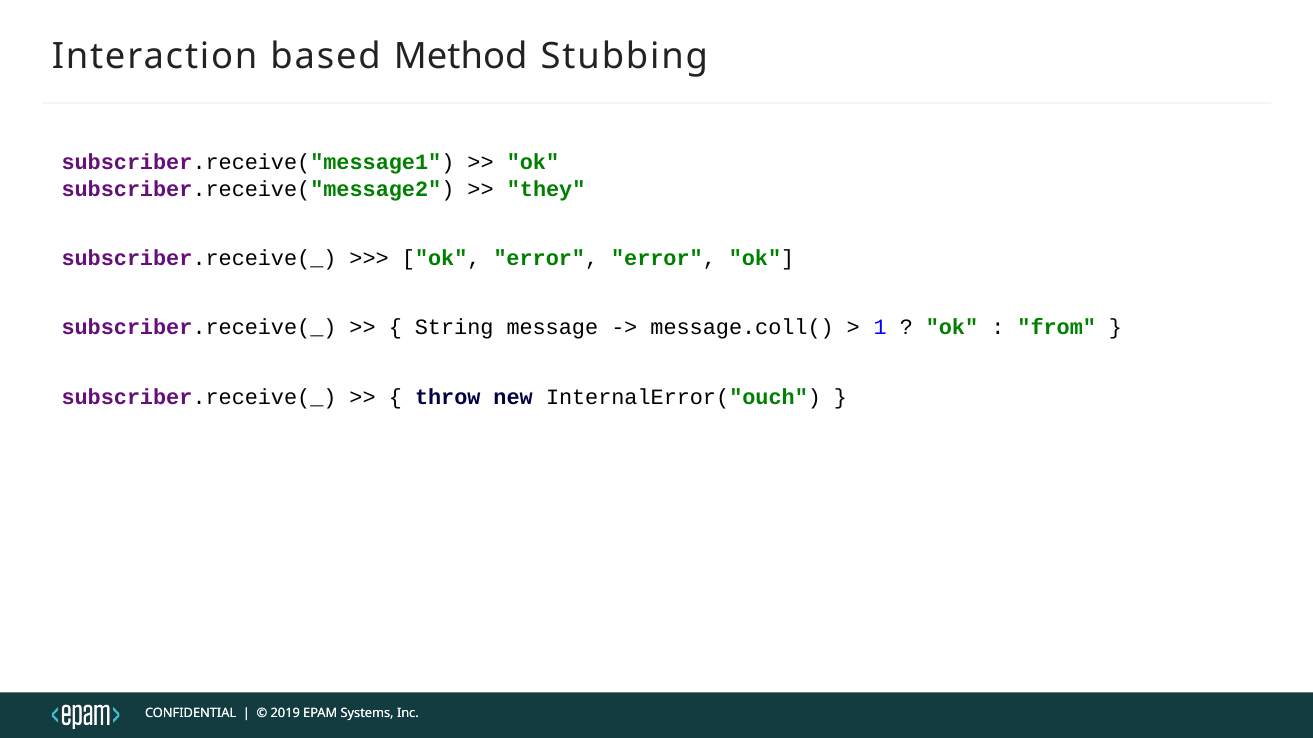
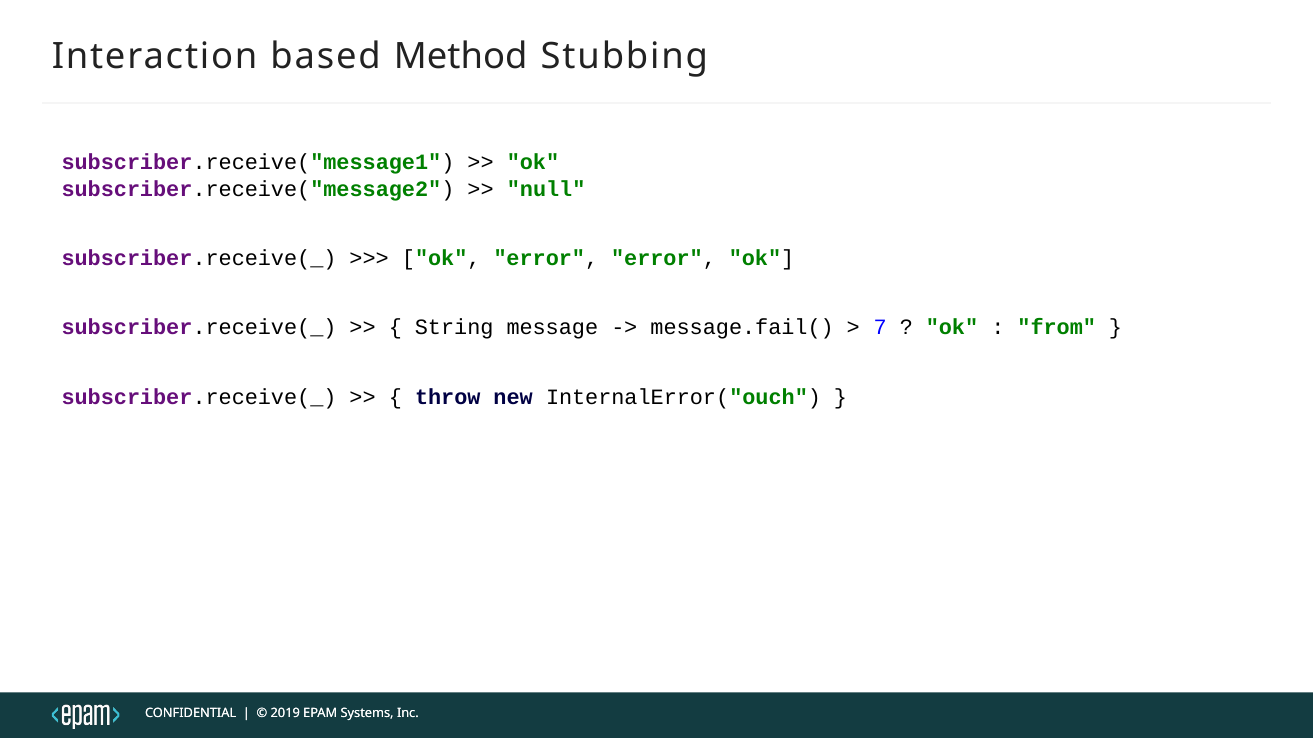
they: they -> null (546, 189)
message.coll(: message.coll( -> message.fail( (742, 328)
1: 1 -> 7 (880, 328)
